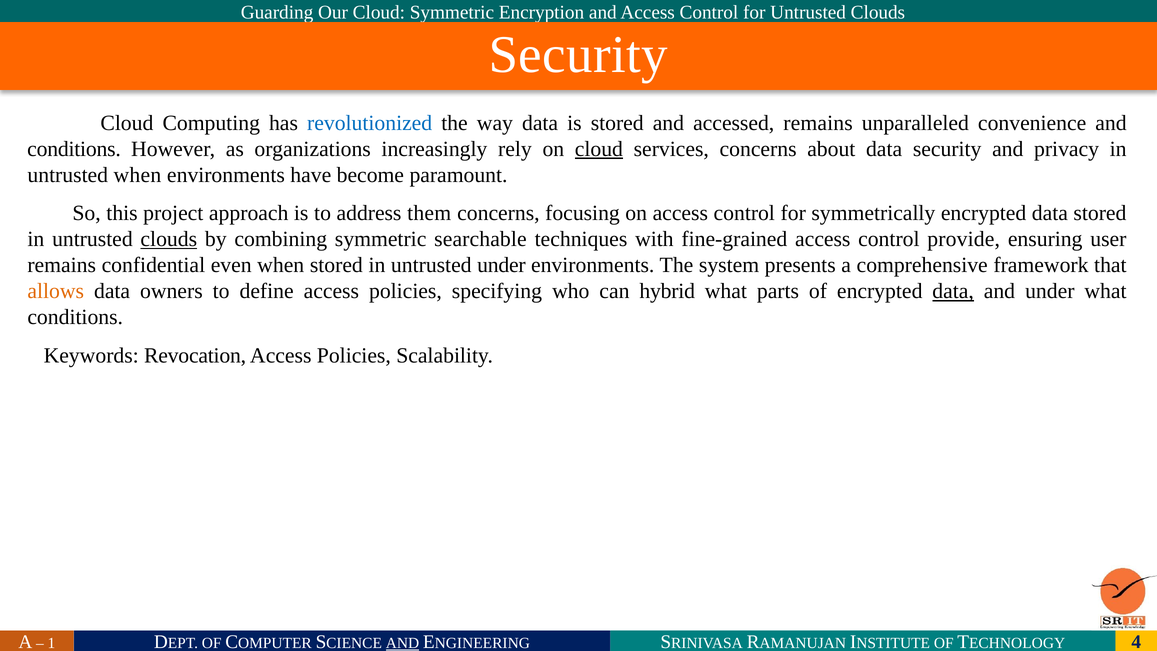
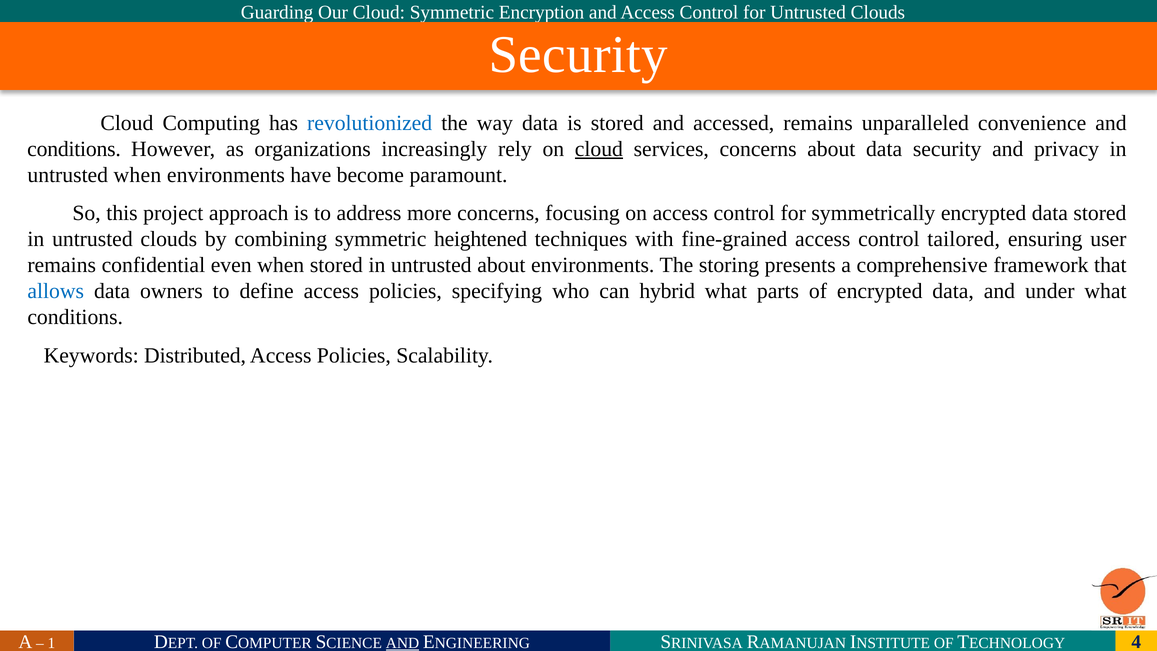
them: them -> more (429, 213)
clouds underline: present -> none (169, 239)
searchable: searchable -> heightened (481, 239)
provide: provide -> tailored (964, 239)
untrusted under: under -> about (501, 265)
system: system -> storing (729, 265)
allows colour: orange -> blue (56, 291)
data underline: present -> none (953, 291)
Revocation: Revocation -> Distributed (195, 355)
